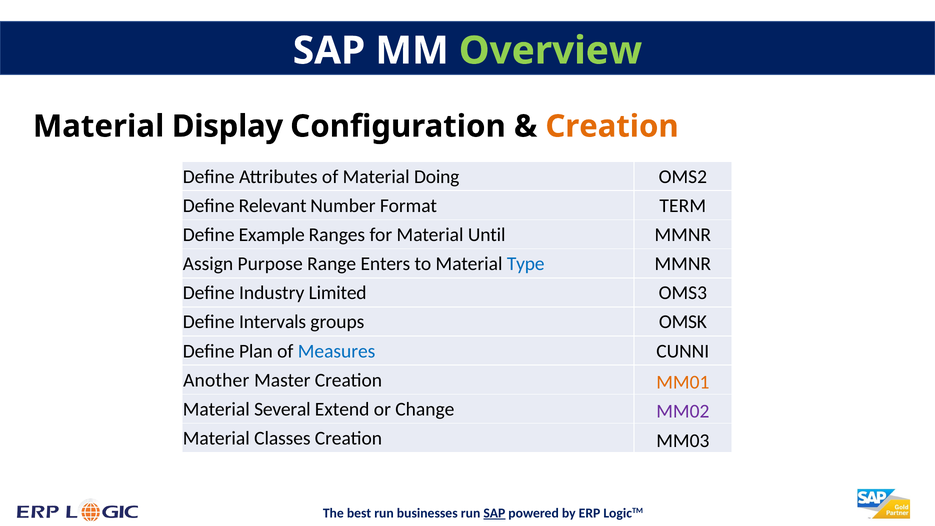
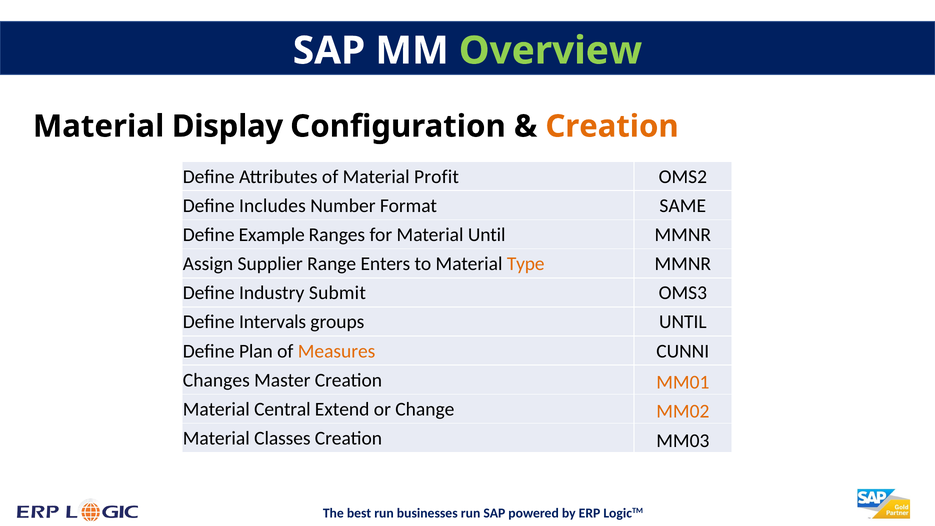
Doing: Doing -> Profit (437, 177)
Relevant: Relevant -> Includes (272, 206)
TERM: TERM -> SAME (683, 206)
Purpose: Purpose -> Supplier (270, 264)
Type colour: blue -> orange (526, 264)
Limited: Limited -> Submit (337, 293)
groups OMSK: OMSK -> UNTIL (683, 322)
Measures colour: blue -> orange (337, 351)
Another: Another -> Changes (216, 380)
Several: Several -> Central (282, 409)
MM02 colour: purple -> orange (683, 411)
SAP underline: present -> none (494, 513)
